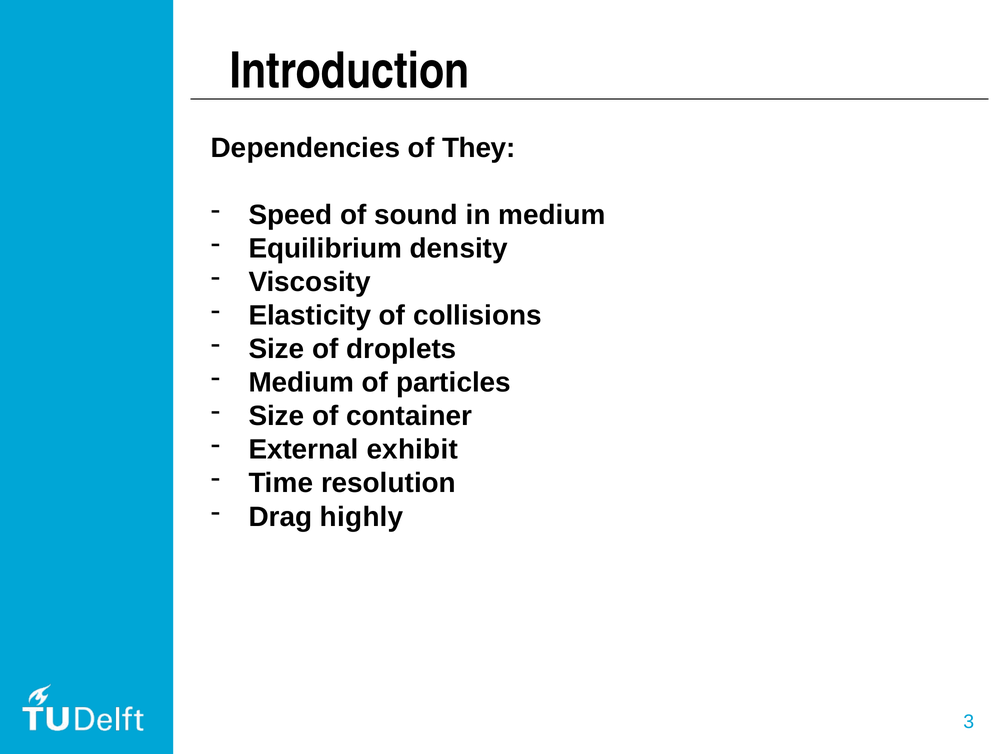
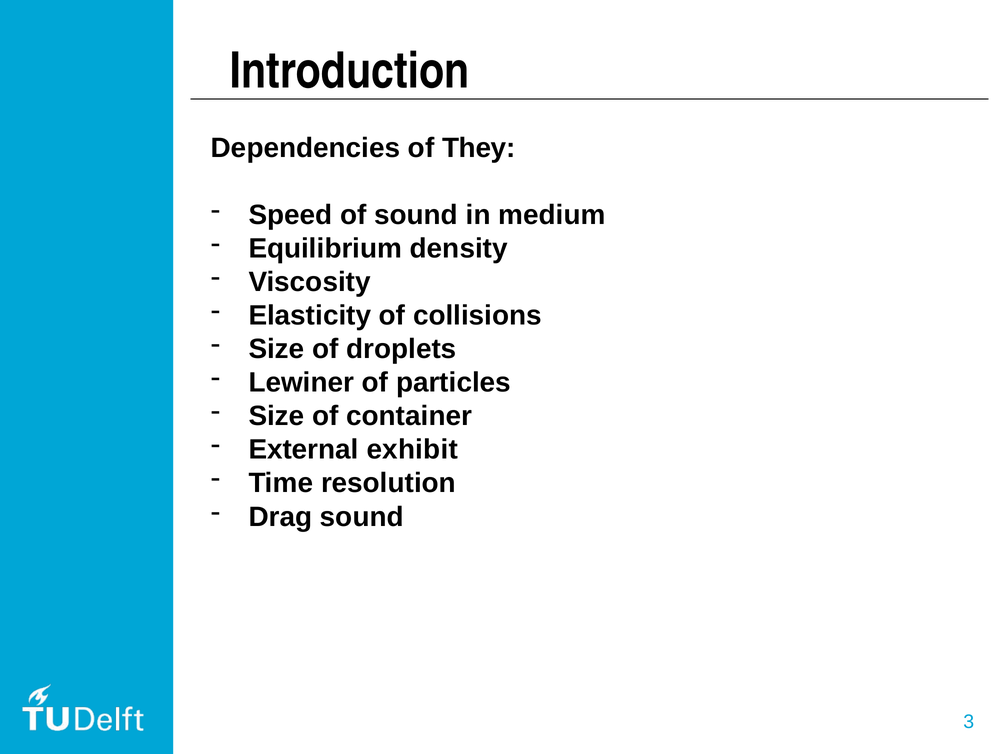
Medium: Medium -> Lewiner (301, 383)
Drag highly: highly -> sound (362, 517)
